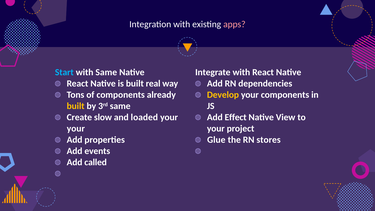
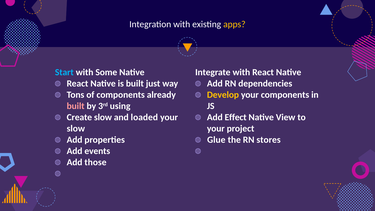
apps colour: pink -> yellow (234, 24)
with Same: Same -> Some (106, 72)
real: real -> just (153, 84)
built colour: yellow -> pink (76, 106)
3rd same: same -> using (120, 106)
your: your -> slow (76, 129)
called: called -> those (95, 162)
